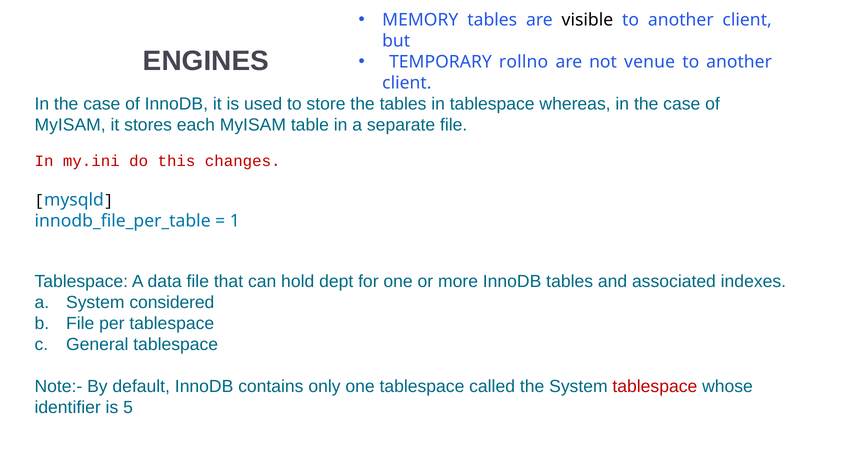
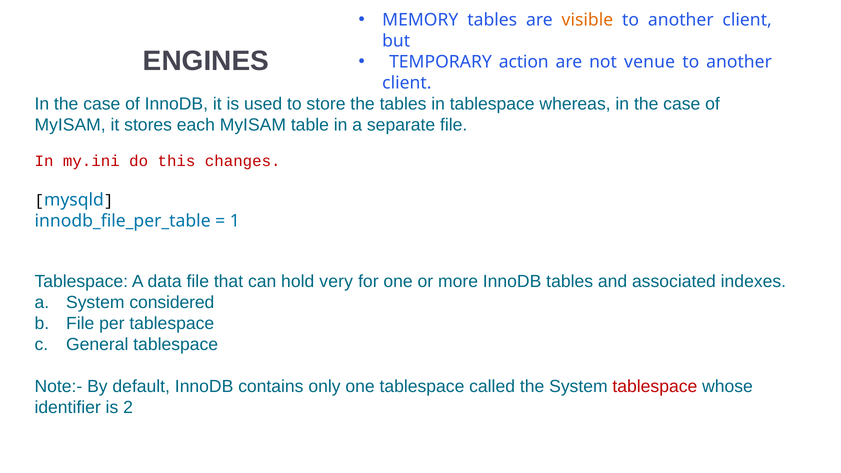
visible colour: black -> orange (587, 20)
rollno: rollno -> action (524, 62)
dept: dept -> very (336, 282)
5: 5 -> 2 (128, 408)
